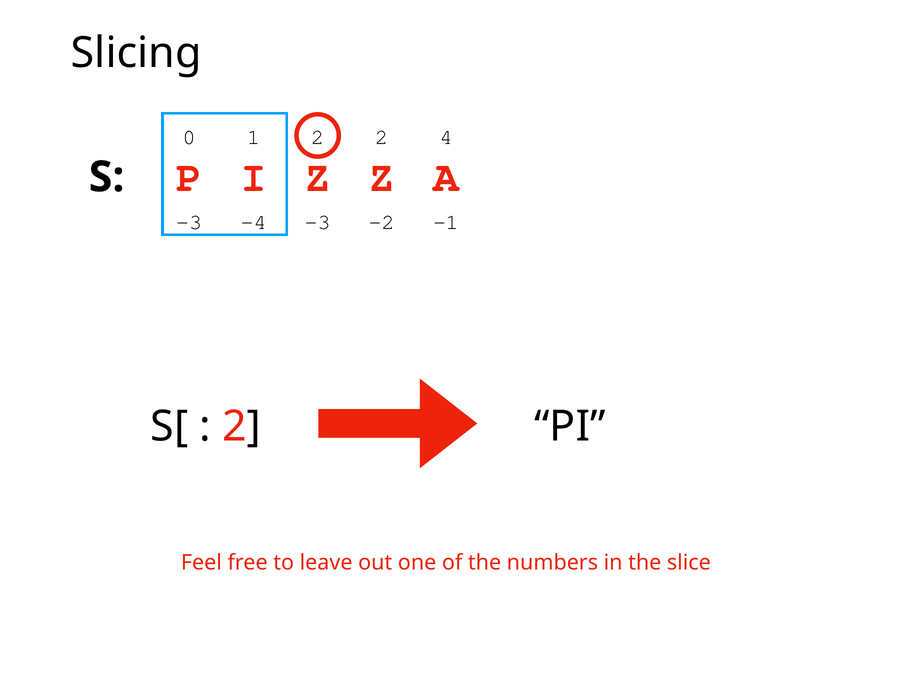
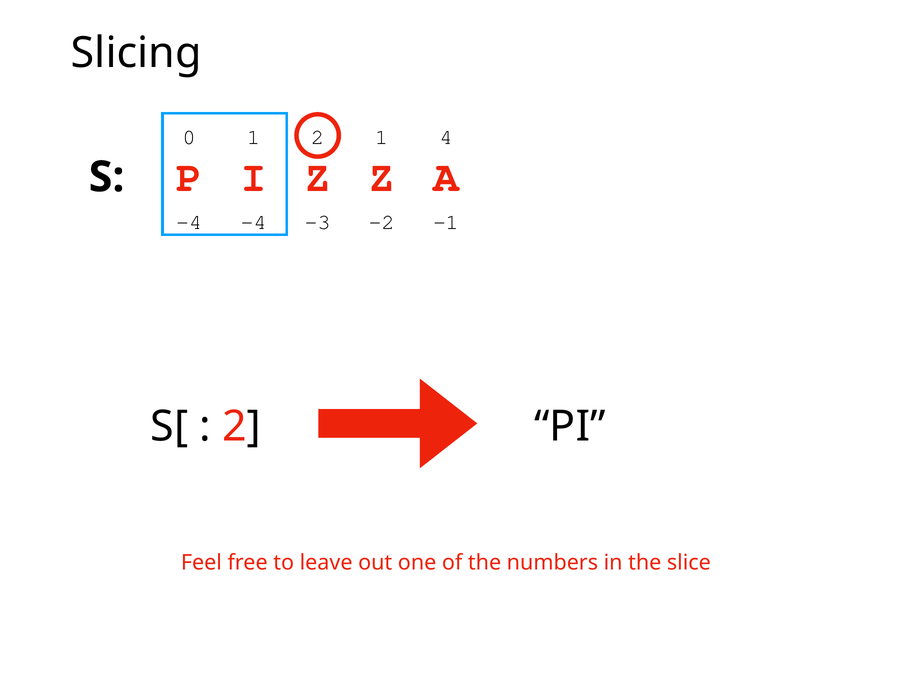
2 2: 2 -> 1 (382, 137)
-3: -3 -> -4 (189, 222)
